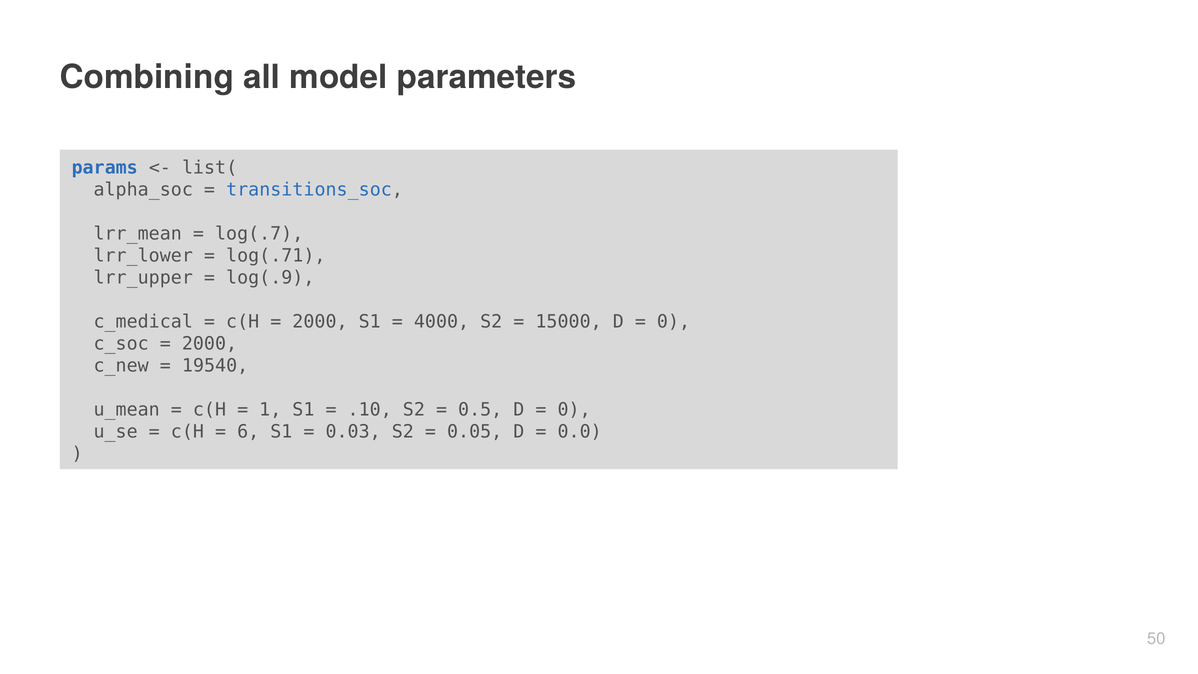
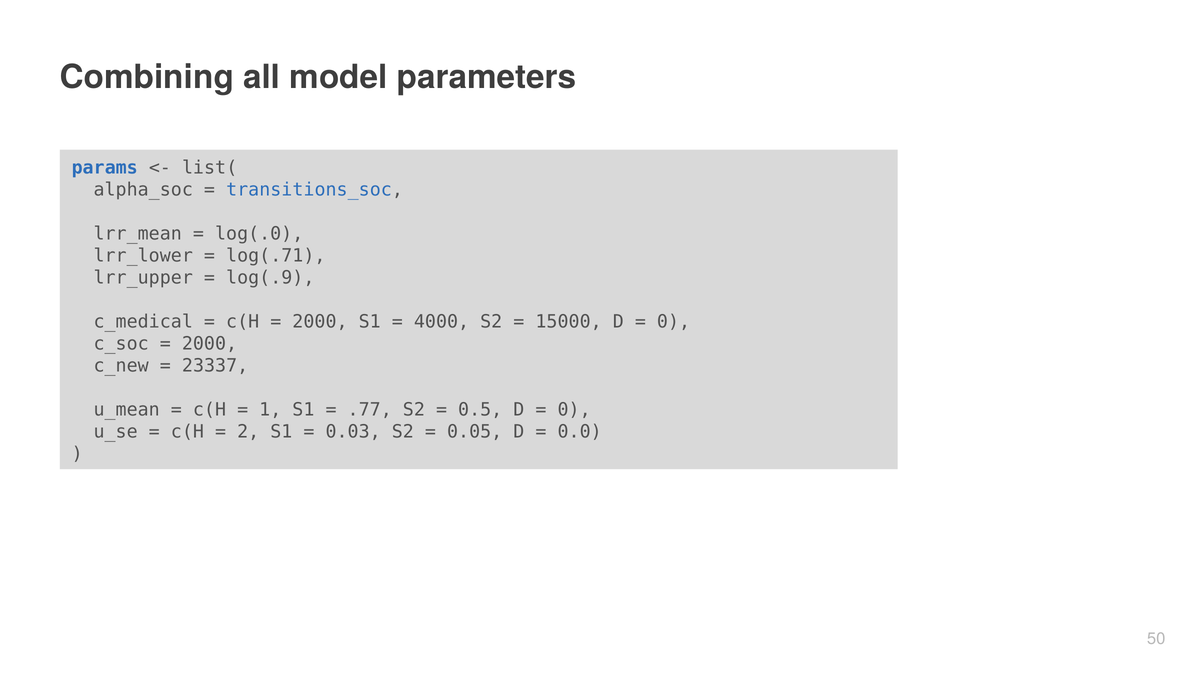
log(.7: log(.7 -> log(.0 (259, 234)
19540: 19540 -> 23337 (215, 366)
.10: .10 -> .77 (370, 410)
6: 6 -> 2 (248, 432)
